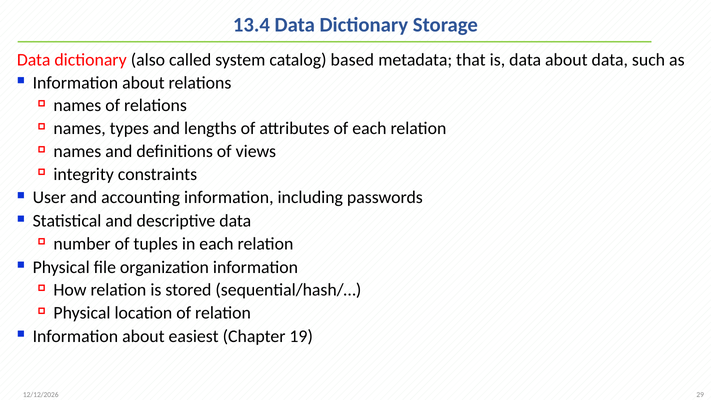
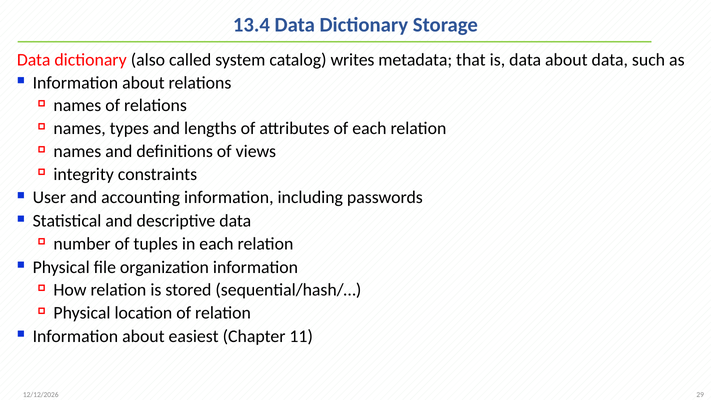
based: based -> writes (352, 60)
19: 19 -> 11 (301, 336)
